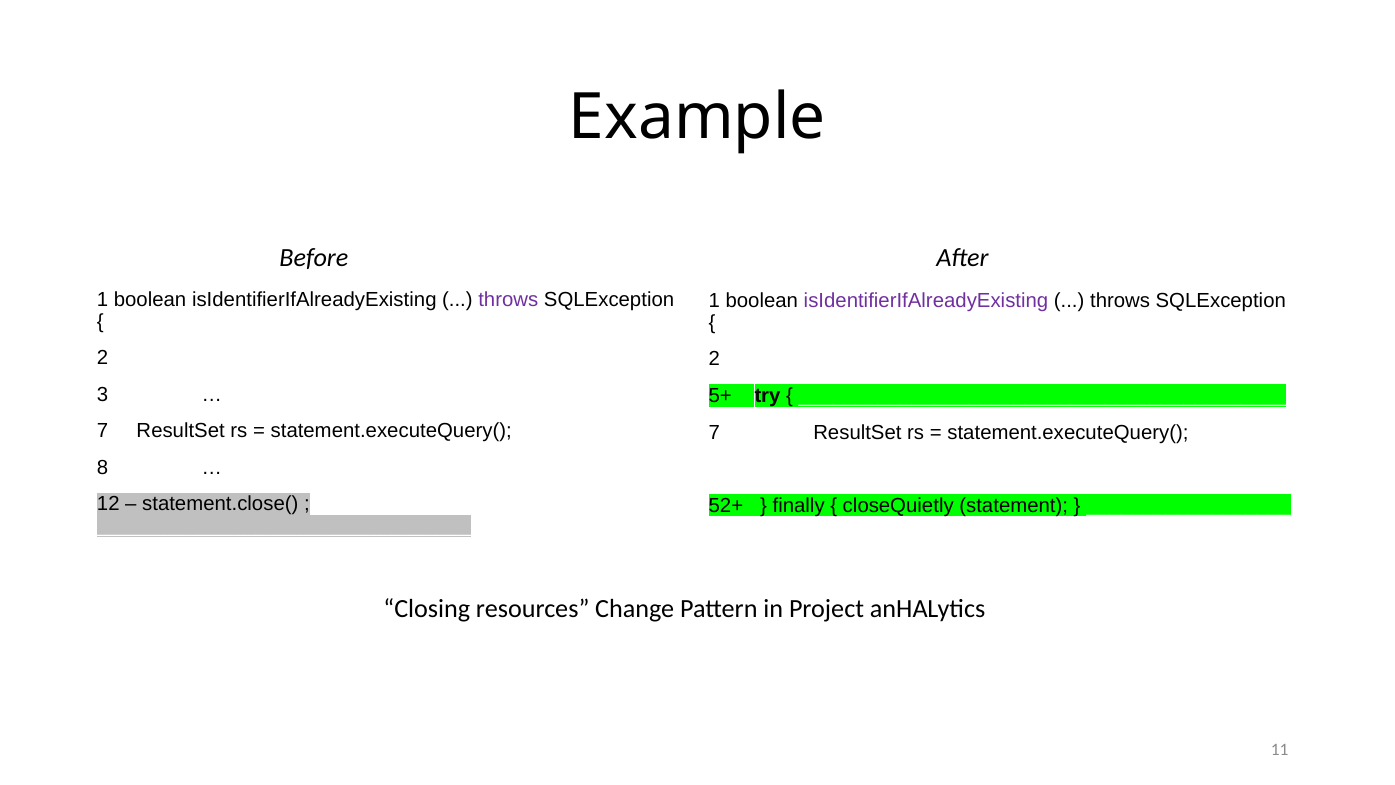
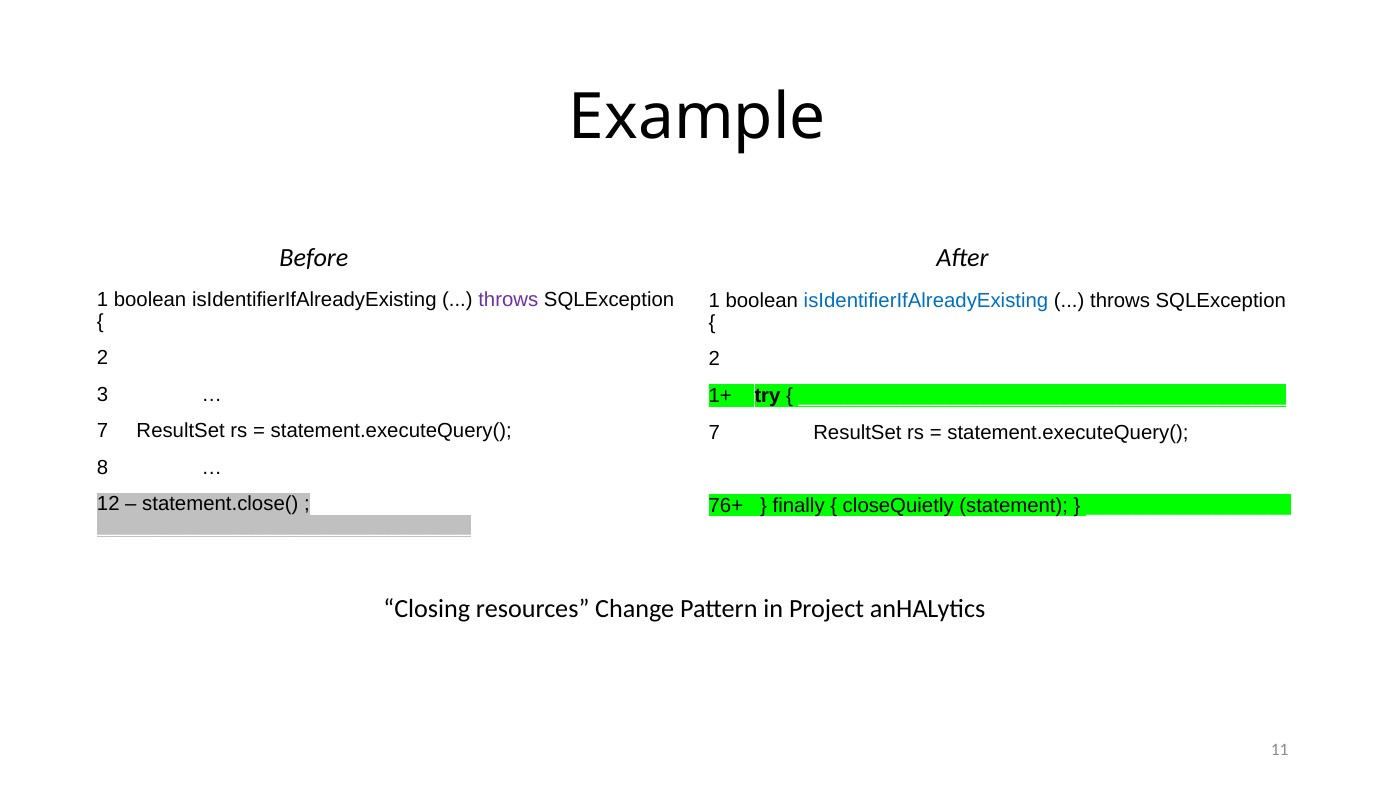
isIdentifierIfAlreadyExisting colour: purple -> blue (926, 301)
5+: 5+ -> 1+ (720, 396)
52+: 52+ -> 76+ (726, 505)
